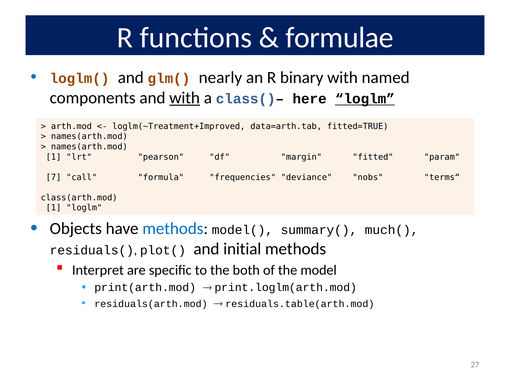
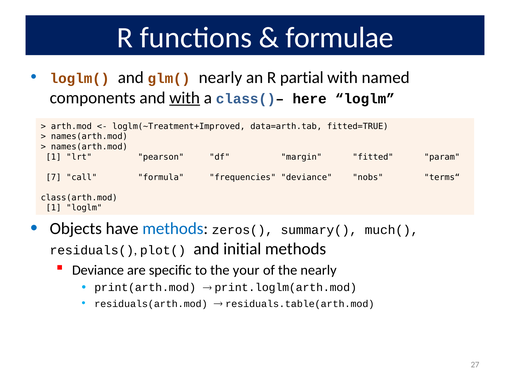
binary: binary -> partial (302, 78)
loglm underline: present -> none (365, 99)
model(: model( -> zeros( (242, 230)
Interpret: Interpret -> Deviance (98, 271)
both: both -> your (246, 271)
the model: model -> nearly (319, 271)
